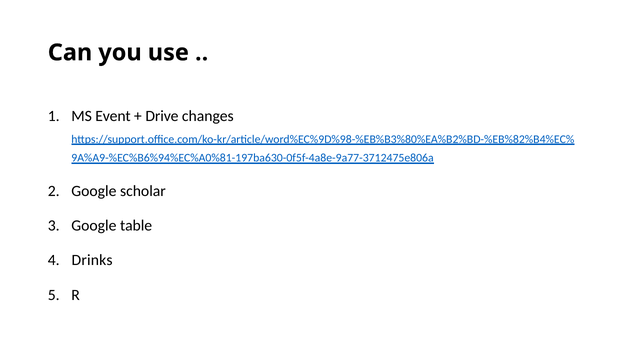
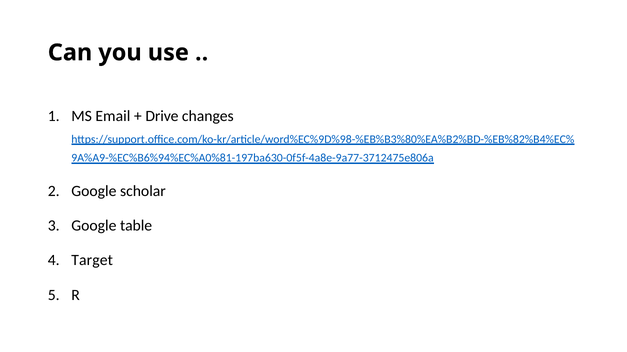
Event: Event -> Email (113, 116)
Drinks: Drinks -> Target (92, 261)
